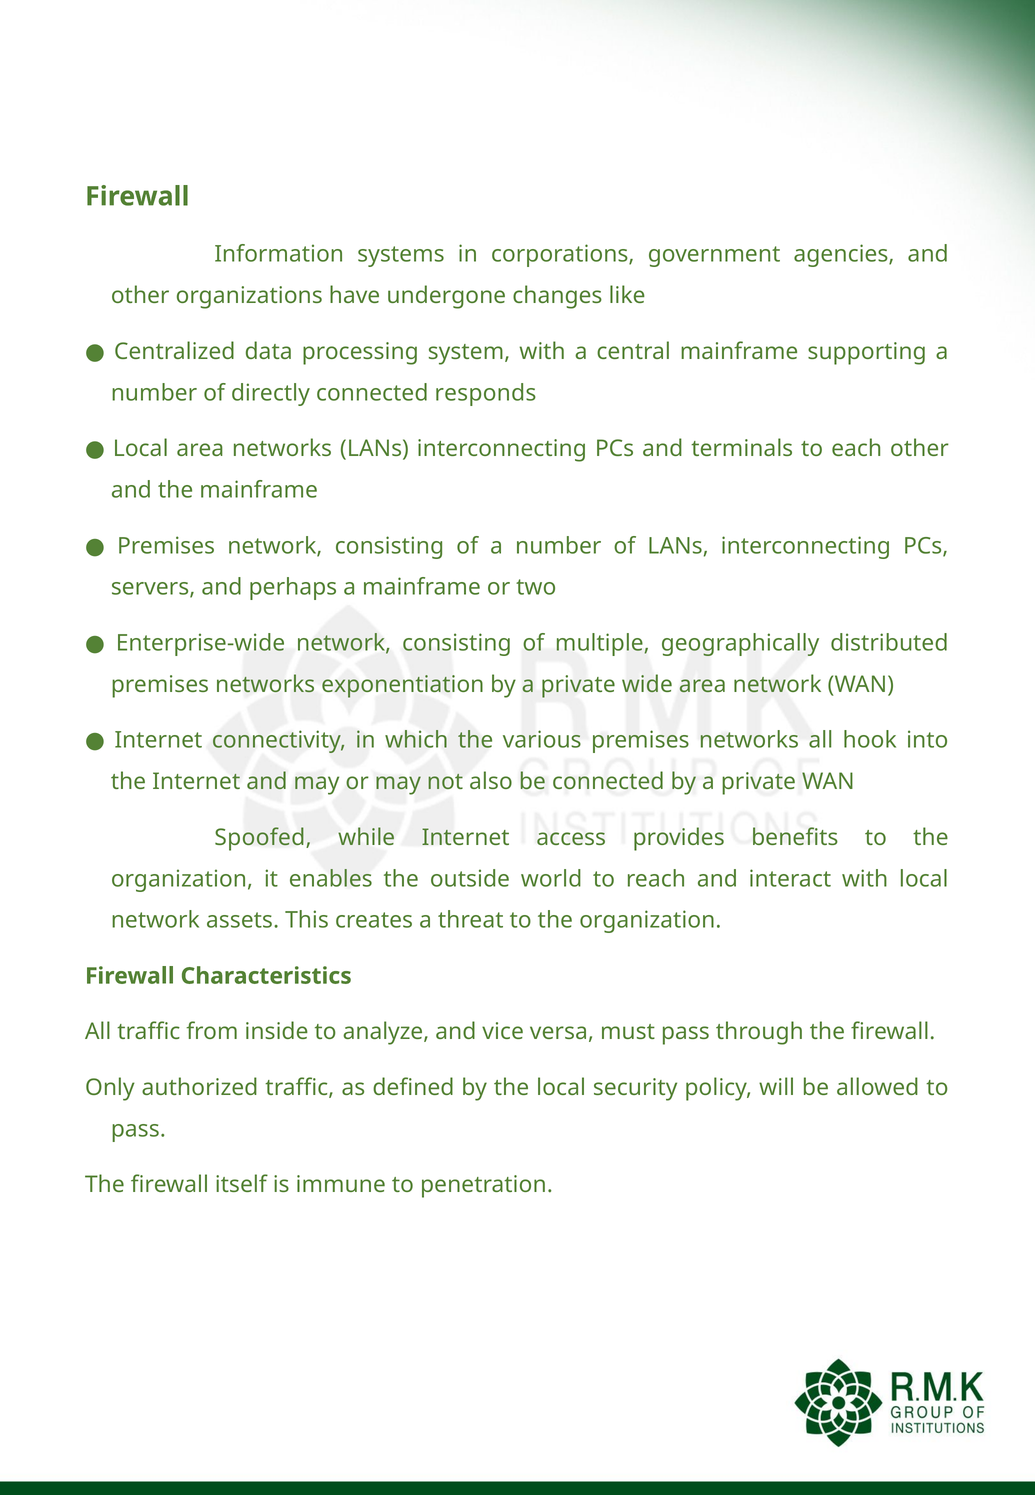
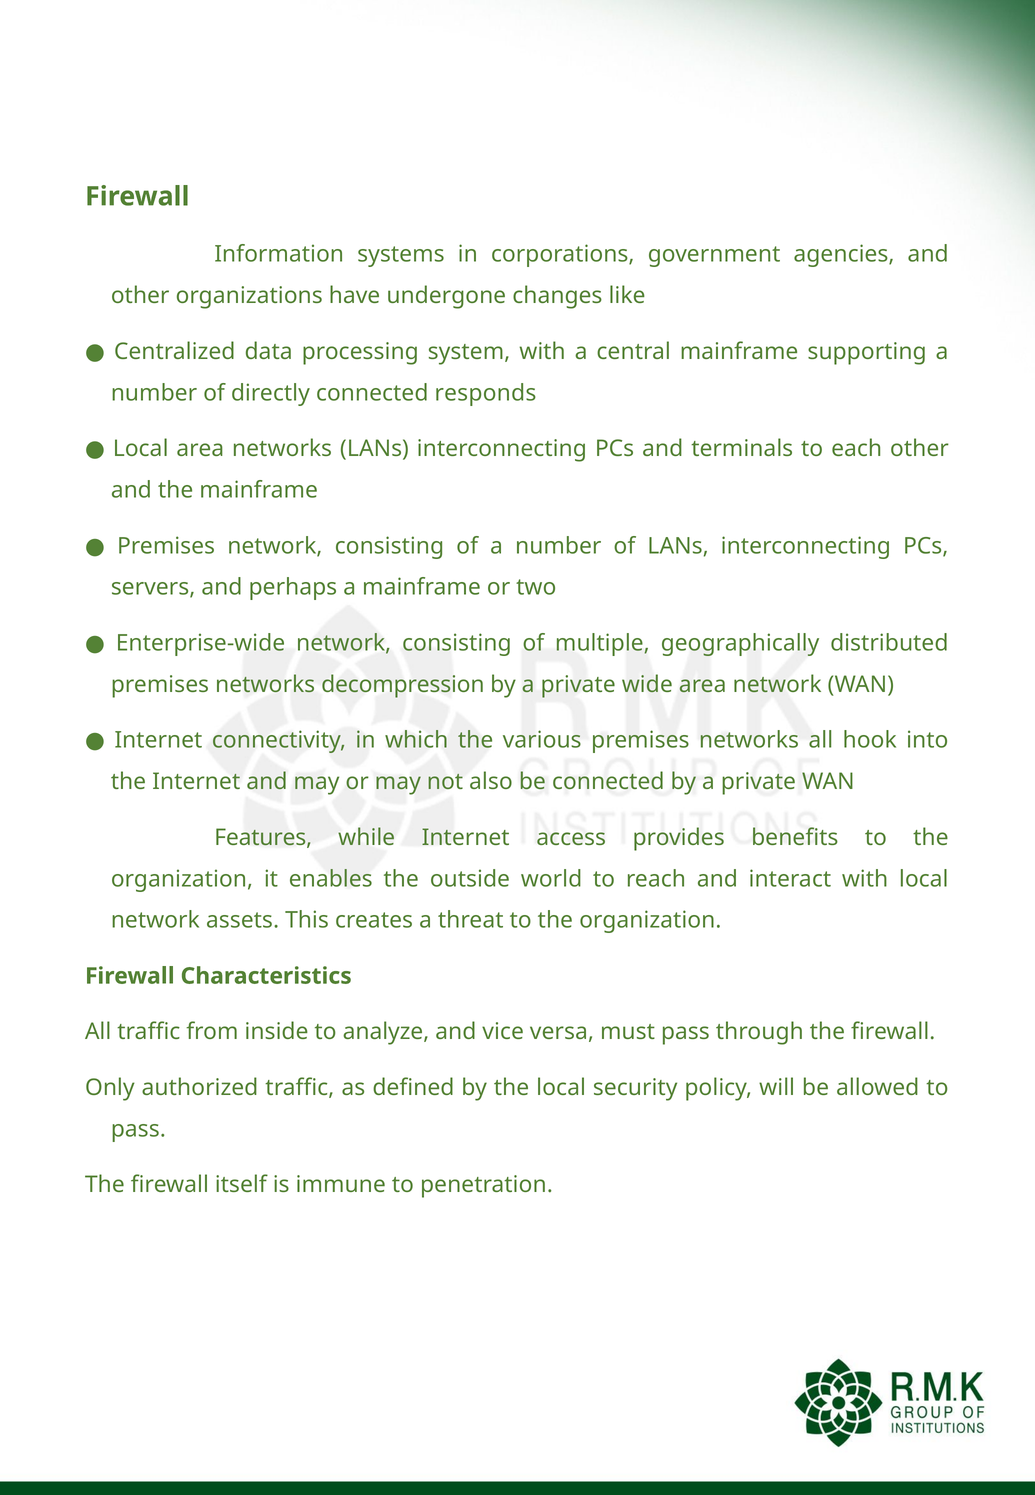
exponentiation: exponentiation -> decompression (403, 685)
Spoofed: Spoofed -> Features (263, 838)
